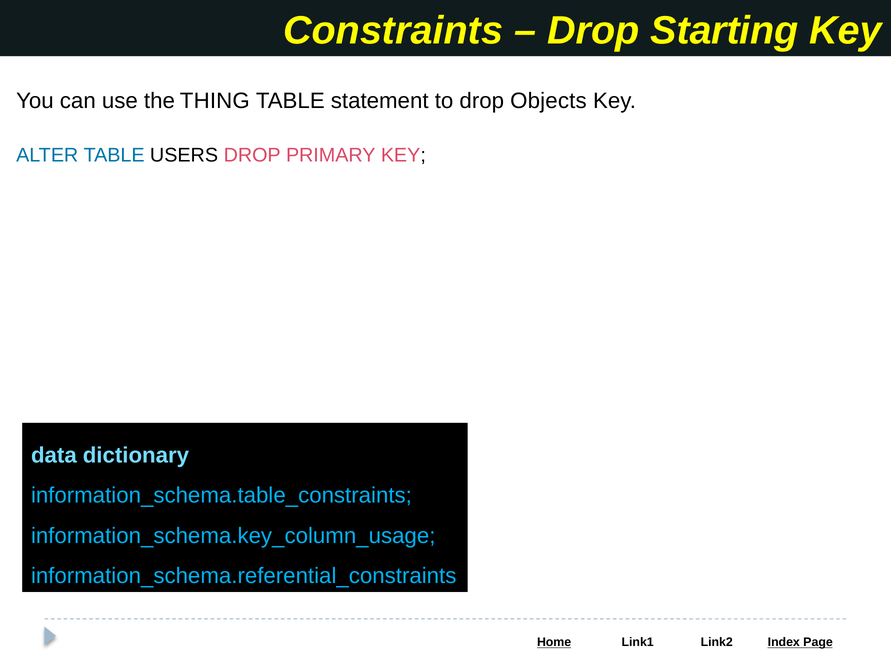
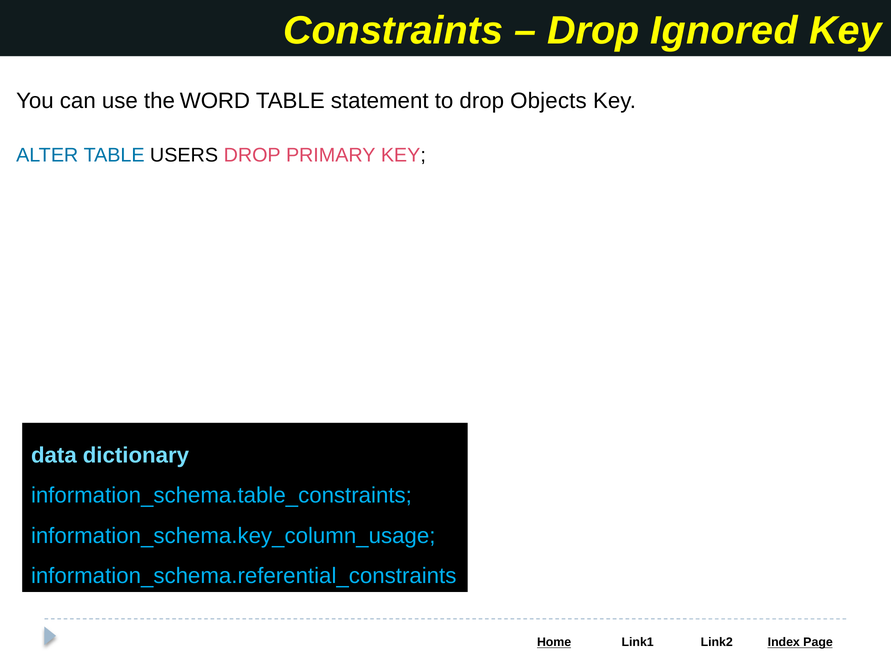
Starting: Starting -> Ignored (724, 31)
THING: THING -> WORD (215, 101)
